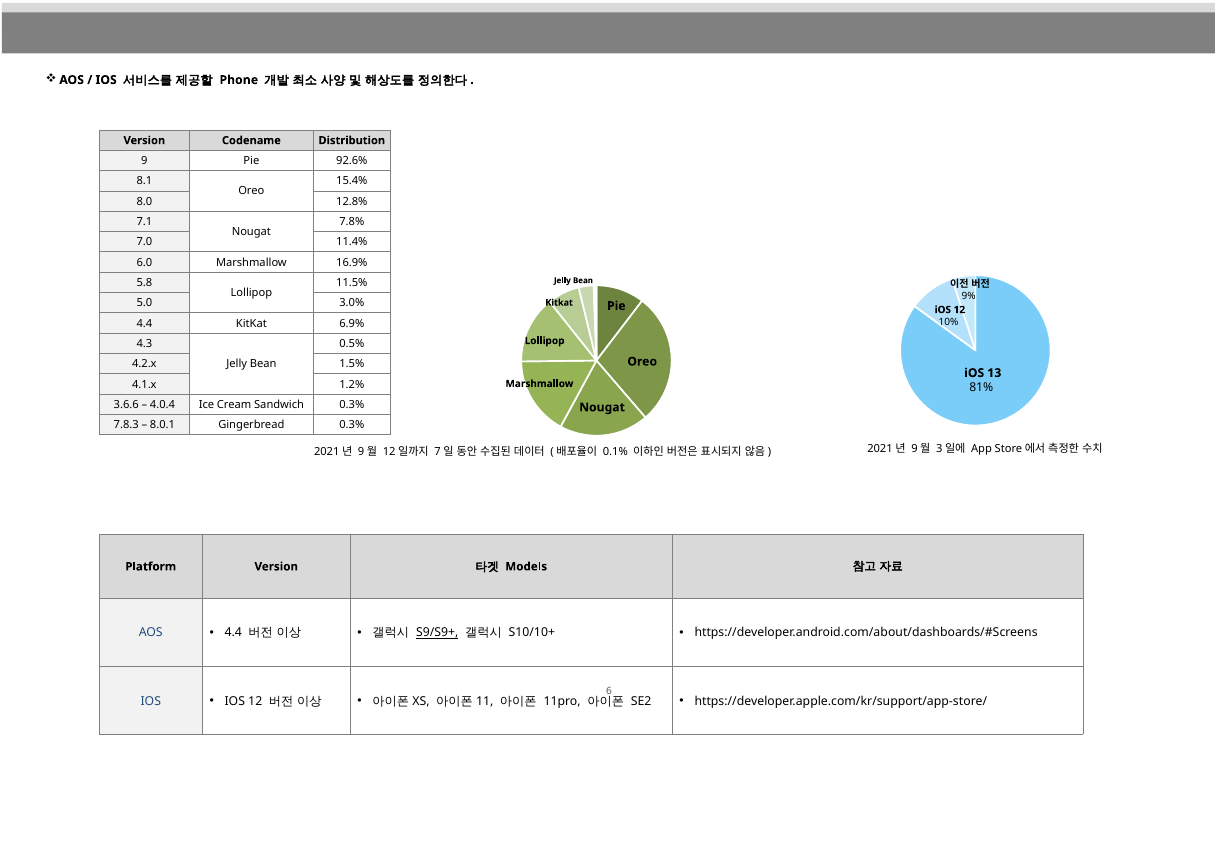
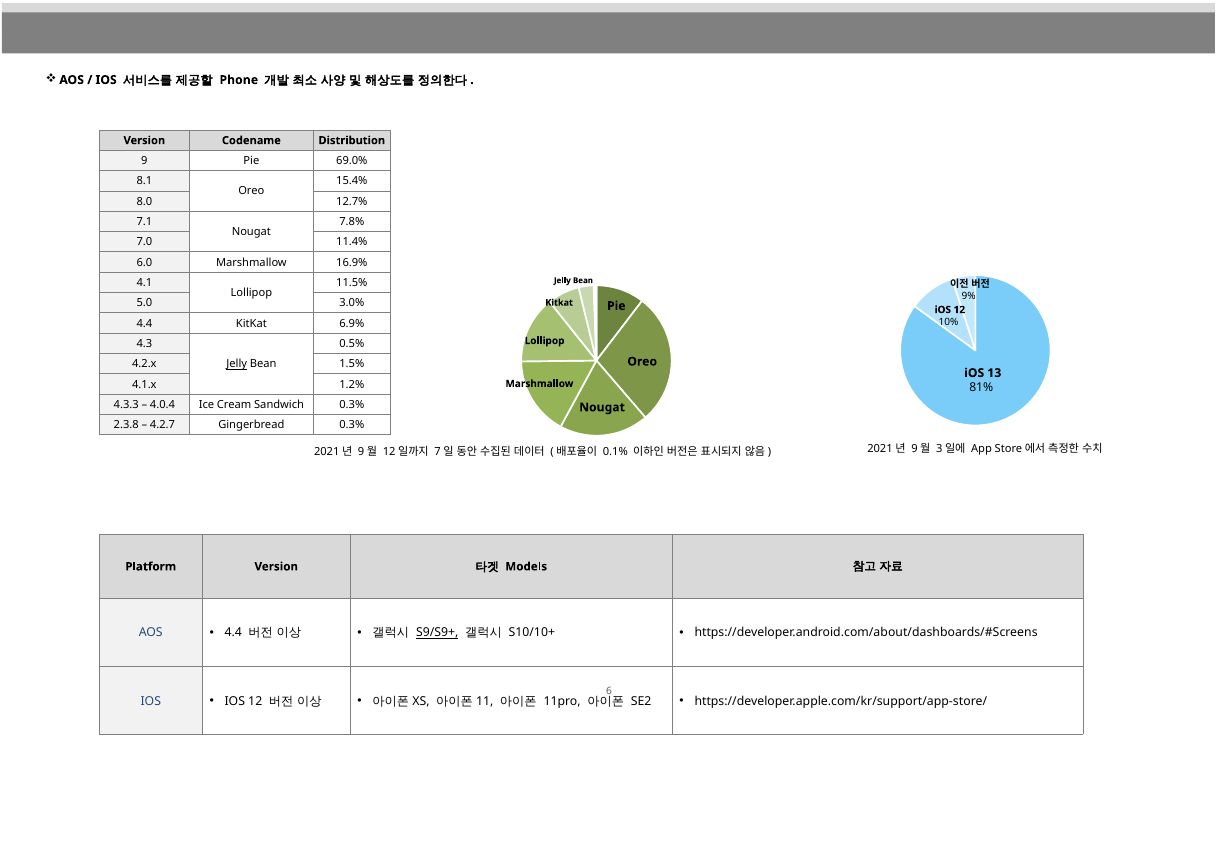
92.6%: 92.6% -> 69.0% (352, 161)
12.8%: 12.8% -> 12.7% (352, 201)
5.8: 5.8 -> 4.1 (144, 283)
Jelly underline: none -> present (237, 364)
3.6.6: 3.6.6 -> 4.3.3 (126, 405)
7.8.3: 7.8.3 -> 2.3.8 (126, 425)
8.0.1: 8.0.1 -> 4.2.7 (163, 425)
